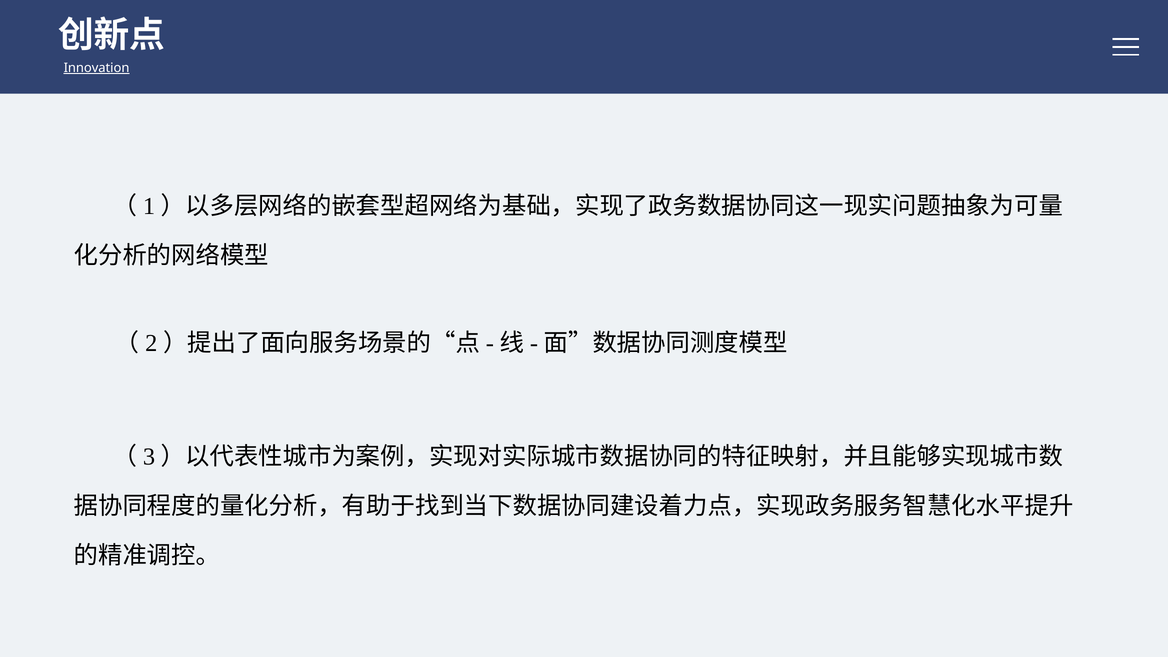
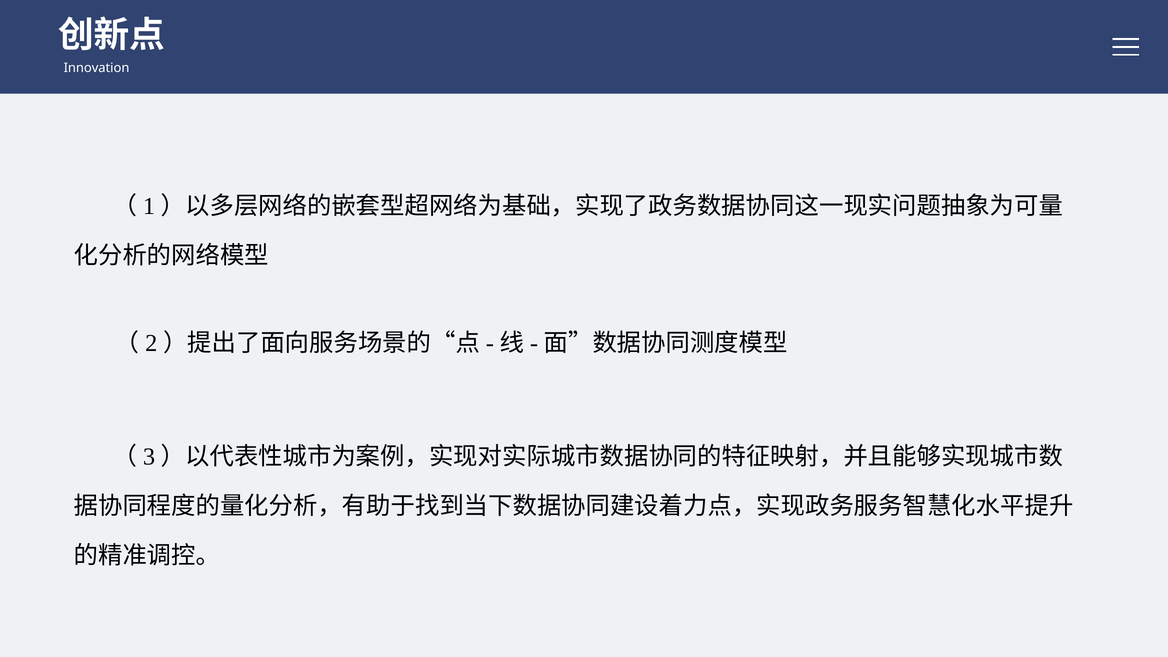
Innovation underline: present -> none (97, 68)
